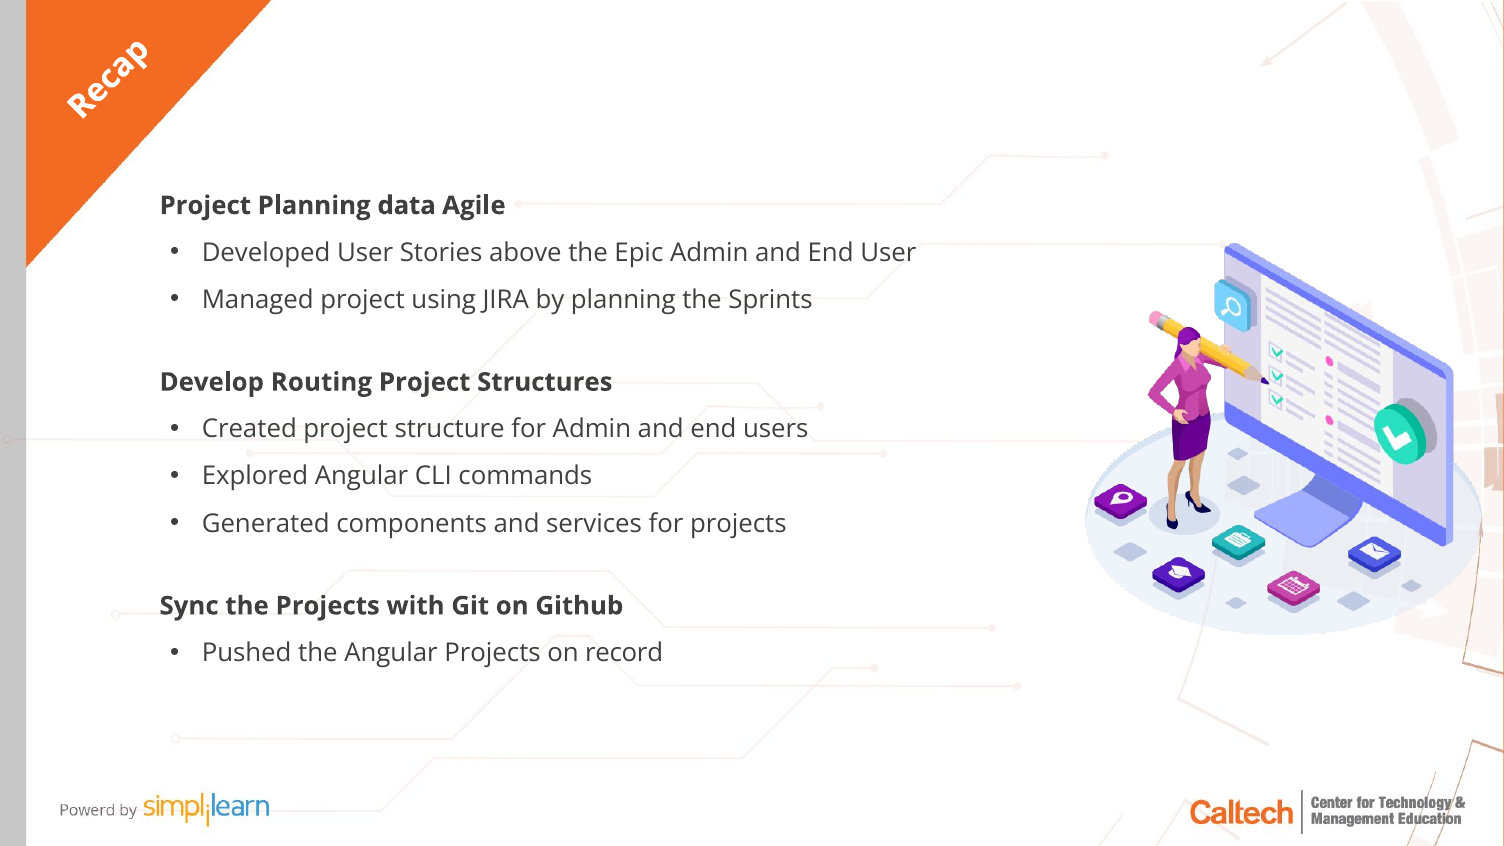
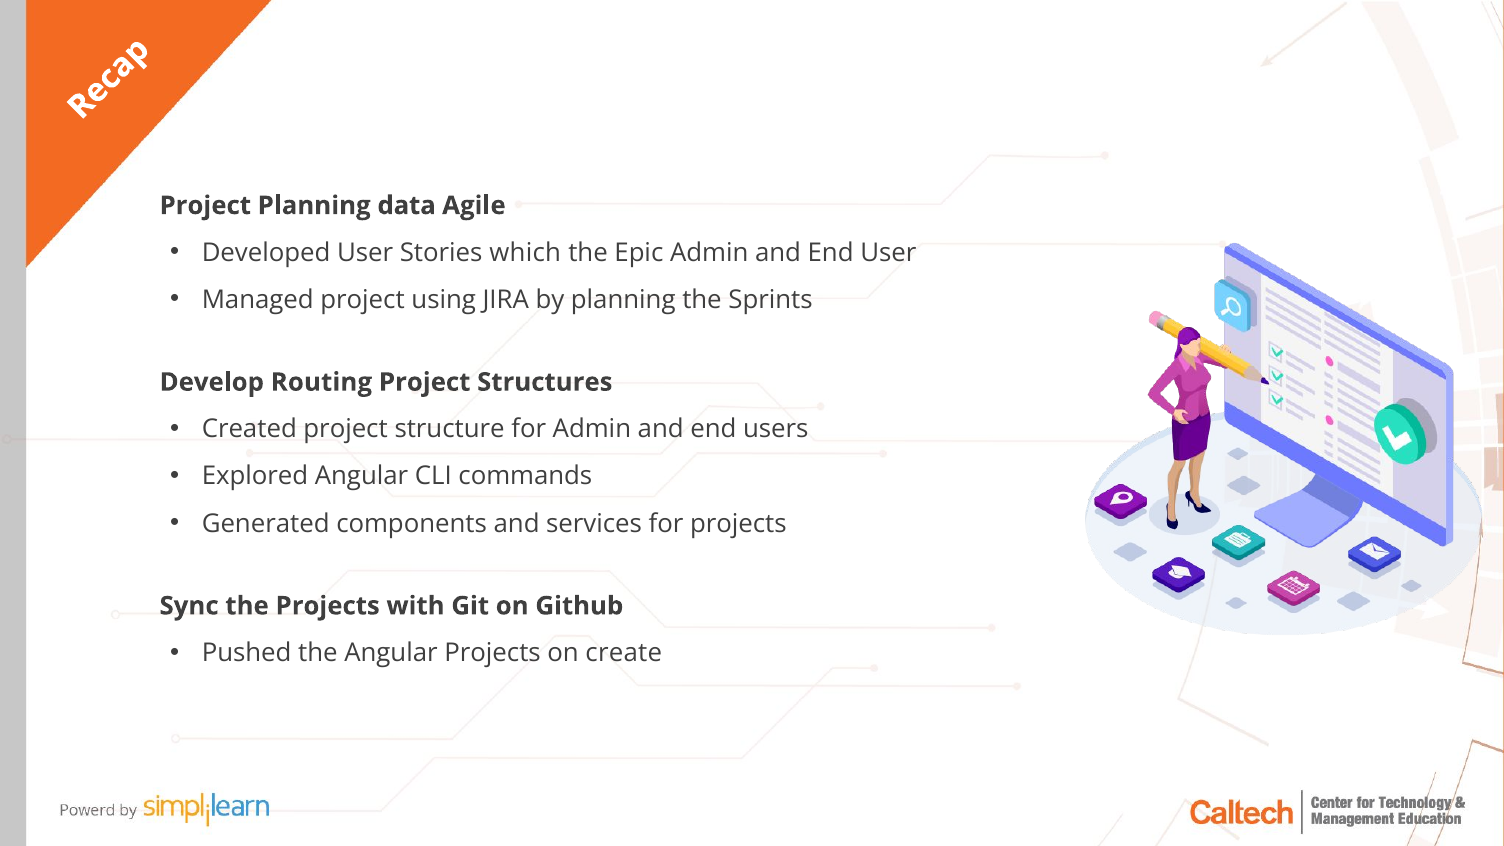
above: above -> which (525, 253)
record: record -> create (624, 653)
